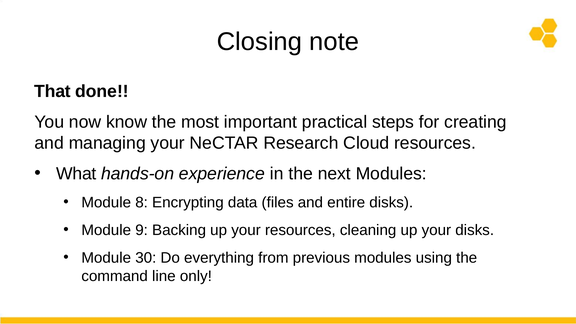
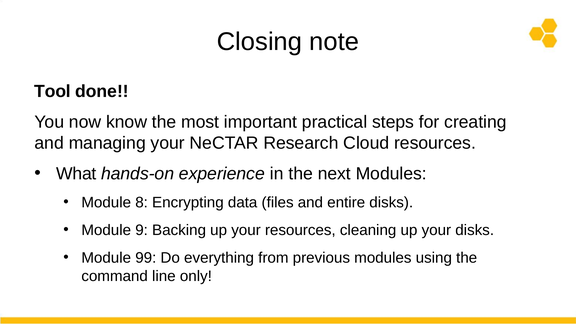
That: That -> Tool (53, 91)
30: 30 -> 99 (146, 258)
